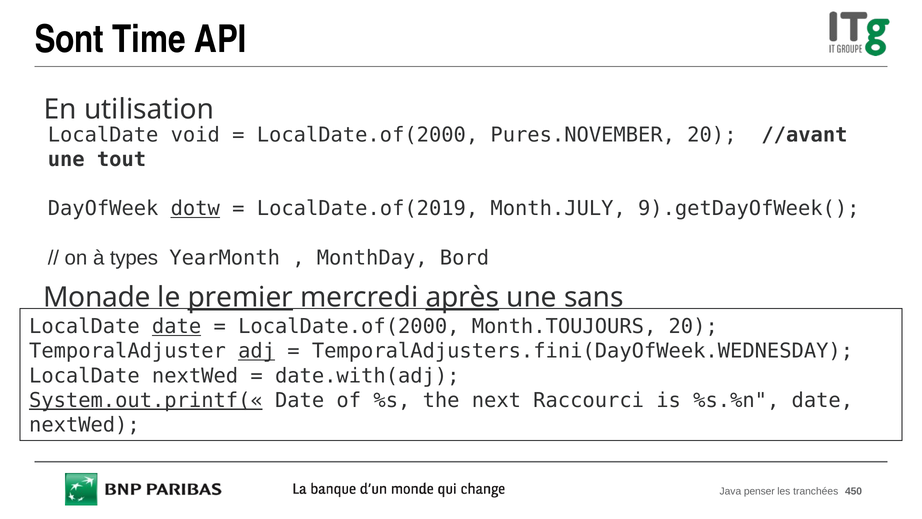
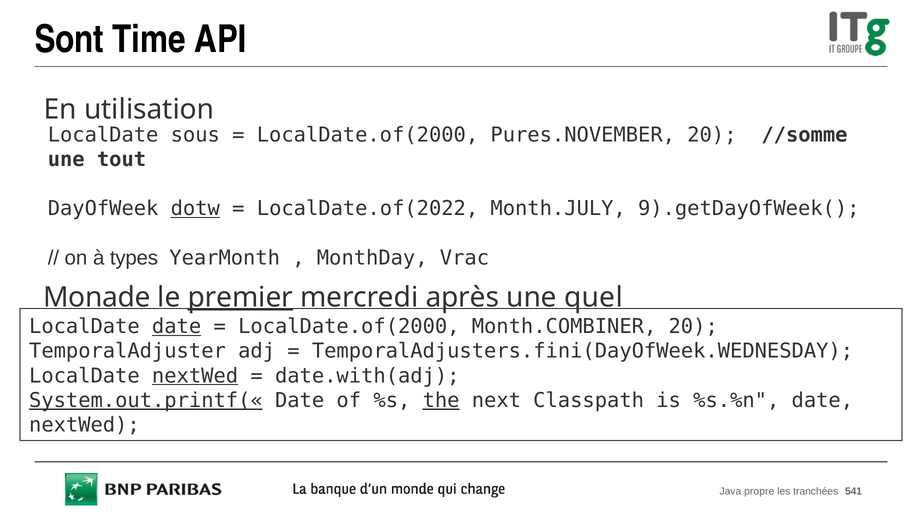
void: void -> sous (195, 135)
//avant: //avant -> //somme (804, 135)
LocalDate.of(2019: LocalDate.of(2019 -> LocalDate.of(2022 (368, 209)
Bord: Bord -> Vrac (464, 258)
après underline: present -> none (462, 297)
sans: sans -> quel (594, 297)
Month.TOUJOURS: Month.TOUJOURS -> Month.COMBINER (564, 326)
adj underline: present -> none (257, 351)
nextWed underline: none -> present (195, 376)
the underline: none -> present (441, 400)
Raccourci: Raccourci -> Classpath (589, 400)
penser: penser -> propre (759, 491)
450: 450 -> 541 (854, 491)
